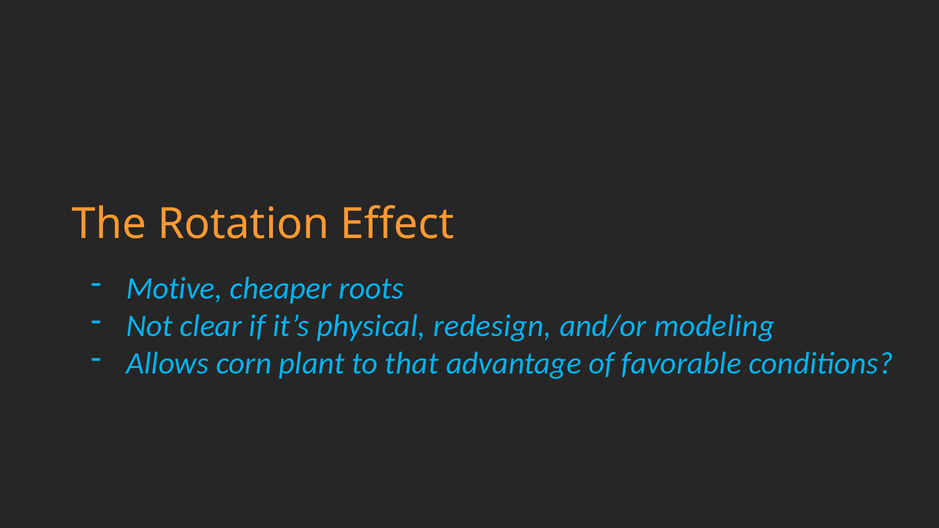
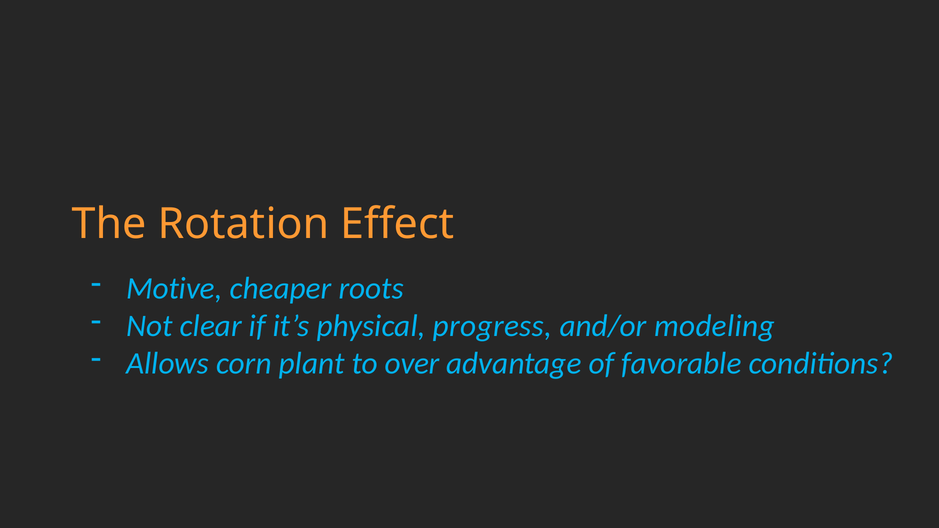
redesign: redesign -> progress (493, 326)
that: that -> over (412, 364)
